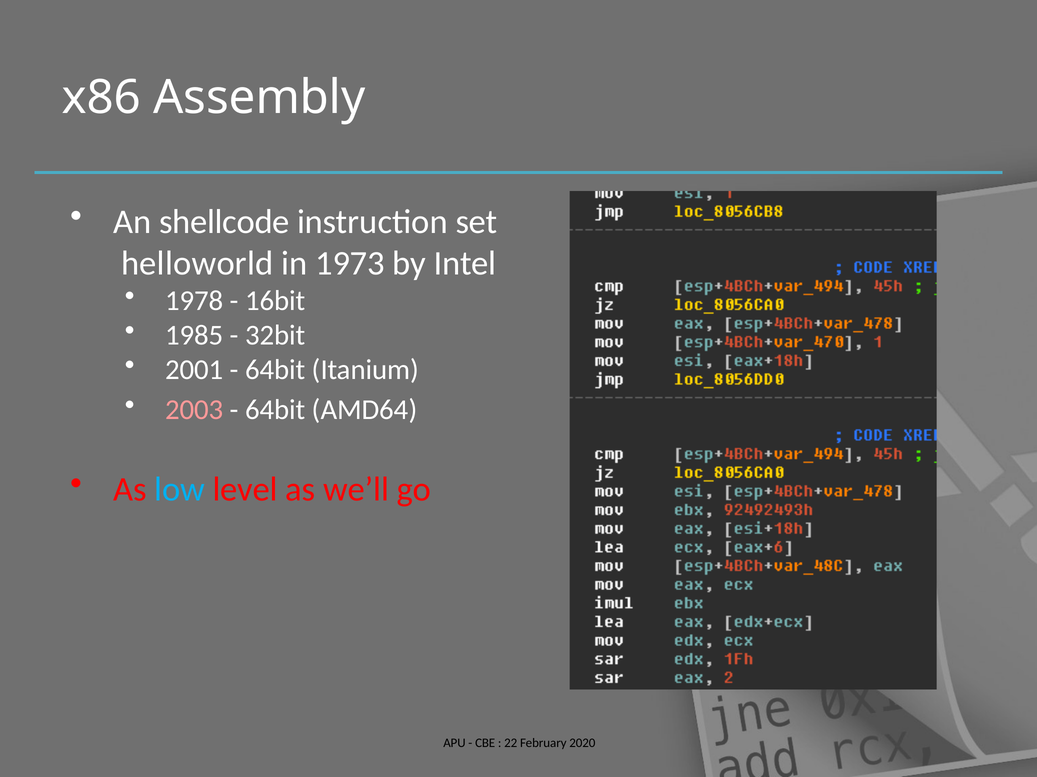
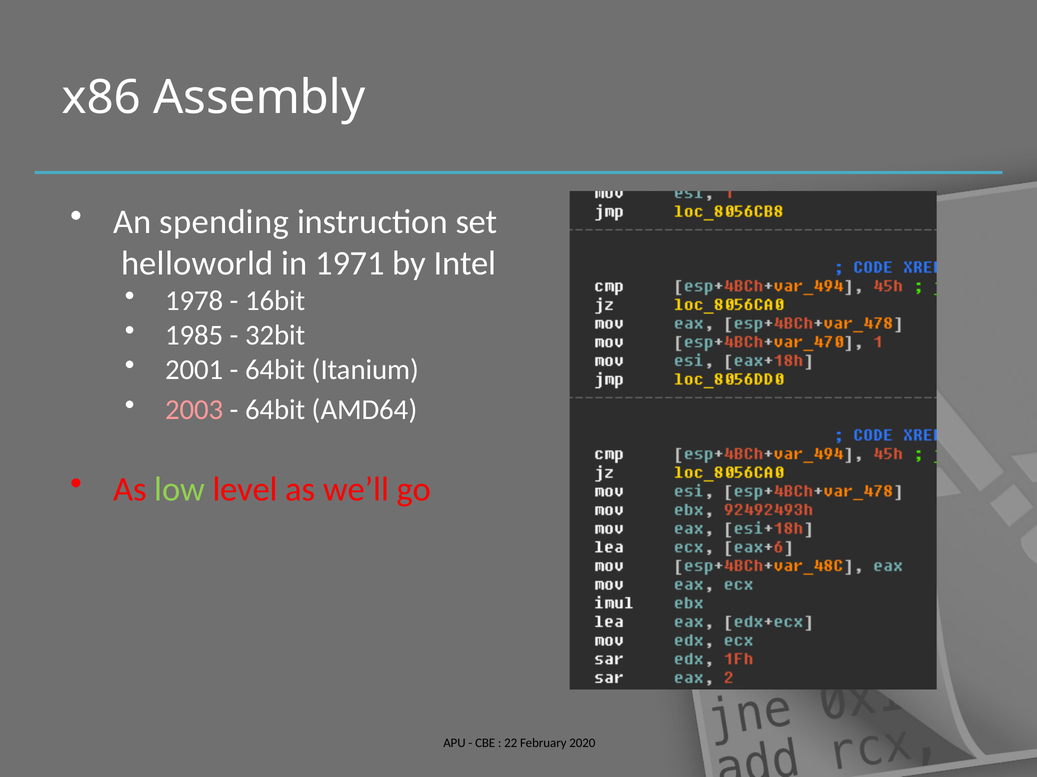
shellcode: shellcode -> spending (224, 222)
1973: 1973 -> 1971 (350, 264)
low colour: light blue -> light green (180, 490)
